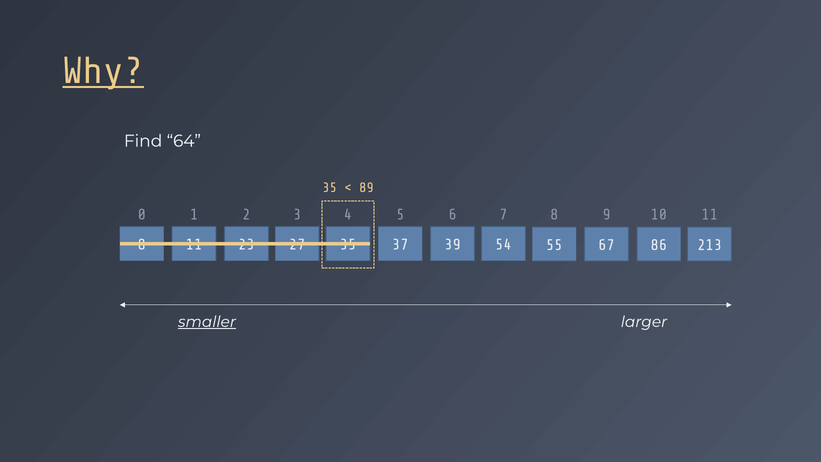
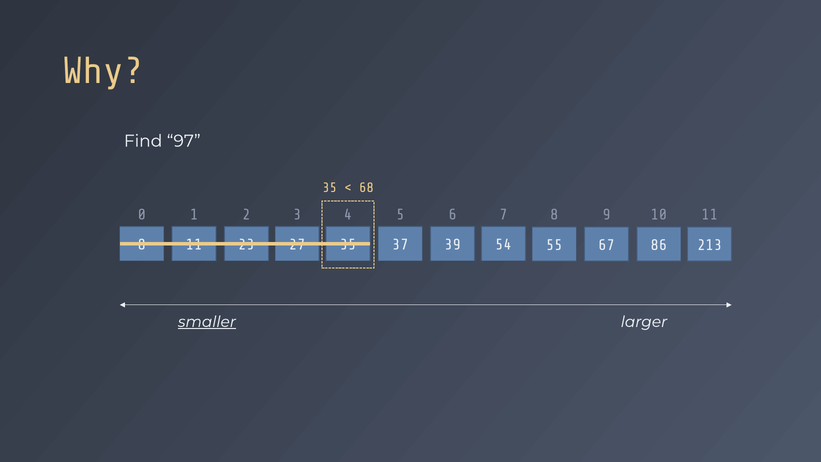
Why underline: present -> none (103, 71)
64: 64 -> 97 (184, 141)
89: 89 -> 68 (366, 188)
